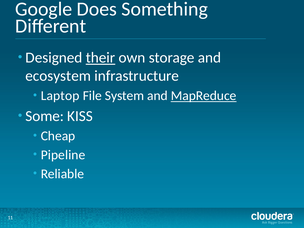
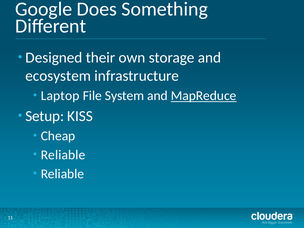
their underline: present -> none (101, 58)
Some: Some -> Setup (45, 116)
Pipeline: Pipeline -> Reliable (63, 155)
